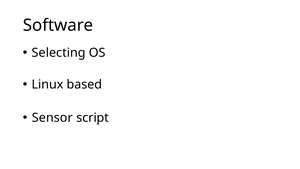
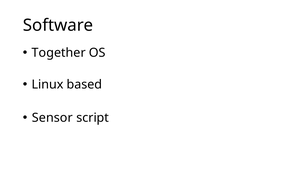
Selecting: Selecting -> Together (59, 53)
